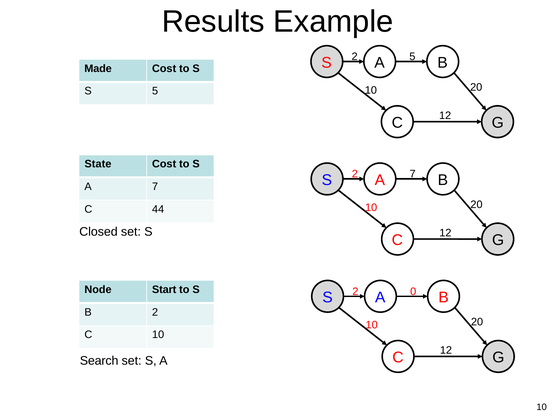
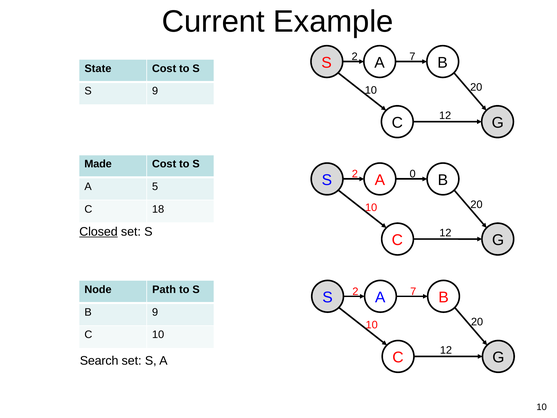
Results: Results -> Current (213, 22)
5: 5 -> 7 (412, 57)
Made: Made -> State (98, 68)
S 5: 5 -> 9 (155, 91)
State: State -> Made (98, 164)
2 7: 7 -> 0 (413, 174)
A 7: 7 -> 5 (155, 186)
44: 44 -> 18 (158, 209)
Closed underline: none -> present (98, 231)
Start: Start -> Path (164, 289)
0: 0 -> 7 (413, 291)
B 2: 2 -> 9 (155, 312)
